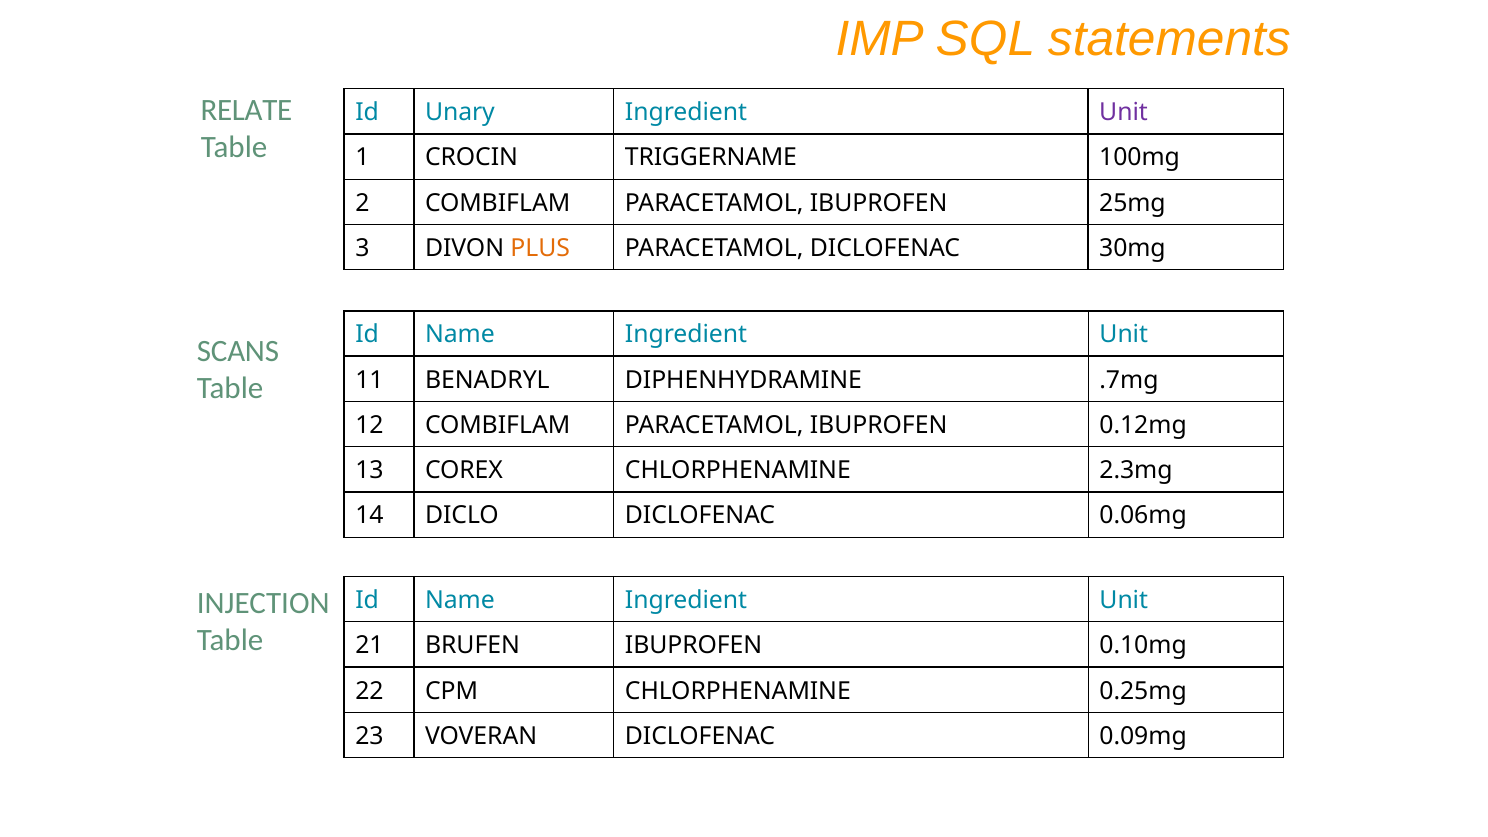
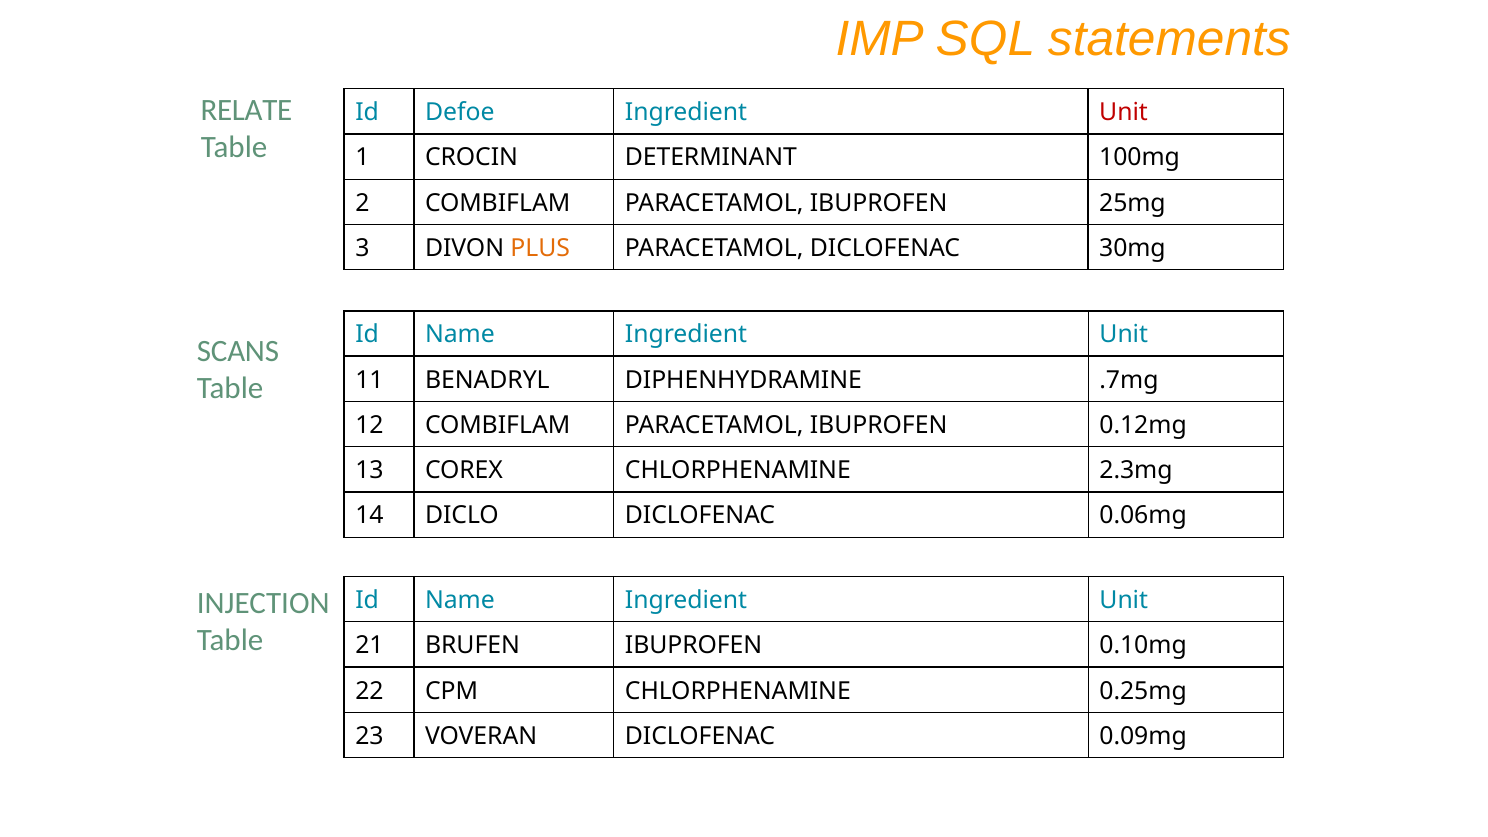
Unary: Unary -> Defoe (460, 112)
Unit colour: purple -> red (1124, 112)
TRIGGERNAME: TRIGGERNAME -> DETERMINANT (711, 158)
